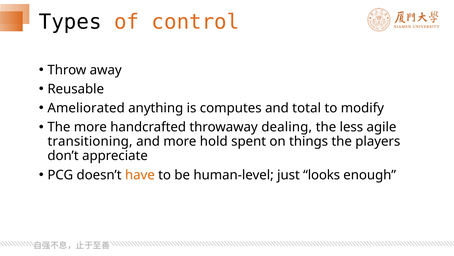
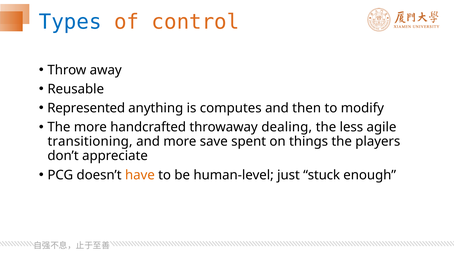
Types colour: black -> blue (70, 22)
Ameliorated: Ameliorated -> Represented (86, 108)
total: total -> then (307, 108)
hold: hold -> save (214, 141)
looks: looks -> stuck (322, 175)
